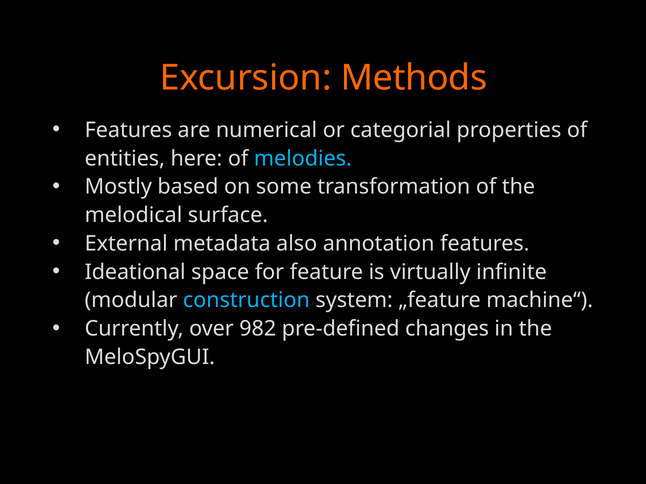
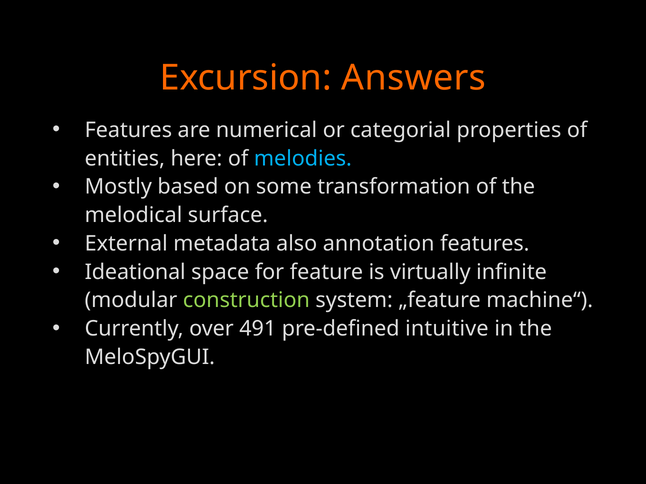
Methods: Methods -> Answers (414, 78)
construction colour: light blue -> light green (246, 301)
982: 982 -> 491 (258, 329)
changes: changes -> intuitive (447, 329)
